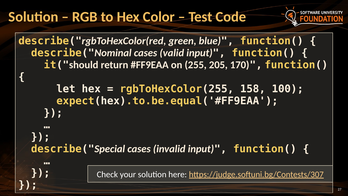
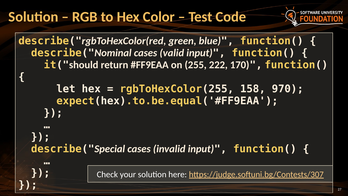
205: 205 -> 222 (218, 65)
100: 100 -> 970 (288, 89)
